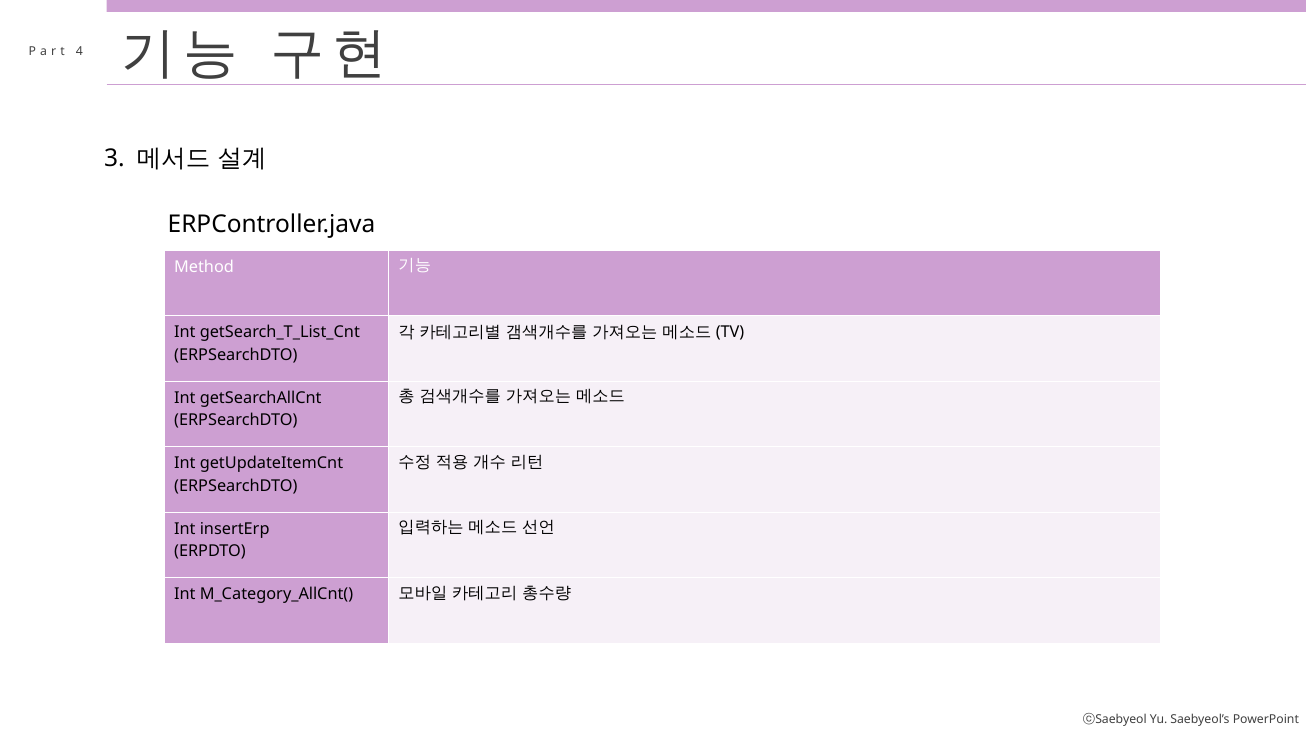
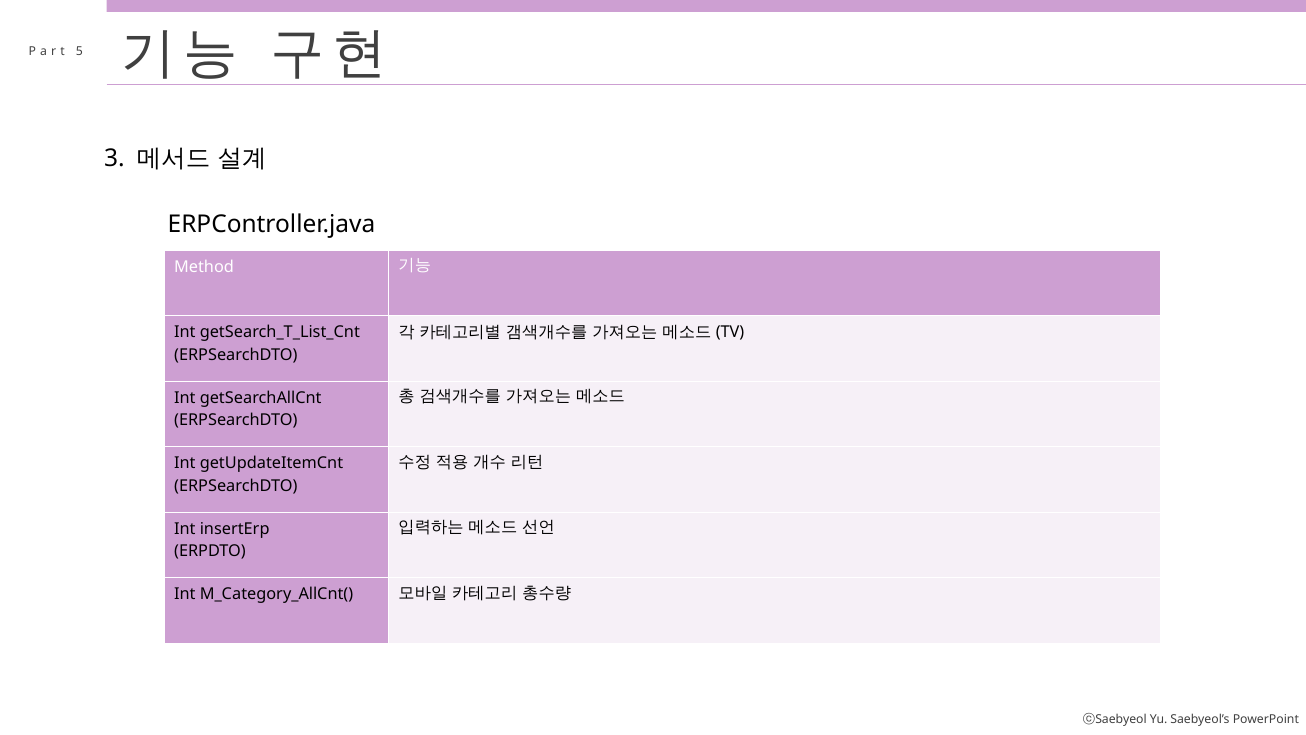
4: 4 -> 5 (79, 52)
